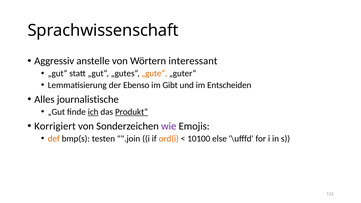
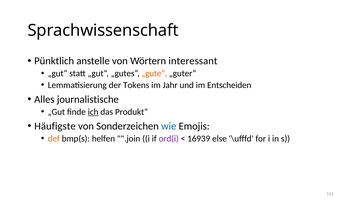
Aggressiv: Aggressiv -> Pünktlich (54, 61)
Ebenso: Ebenso -> Tokens (136, 85)
Gibt: Gibt -> Jahr (170, 85)
Produkt“ underline: present -> none (132, 112)
Korrigiert: Korrigiert -> Häufigste (55, 126)
wie colour: purple -> blue (169, 126)
testen: testen -> helfen (103, 139)
ord(i colour: orange -> purple (169, 139)
10100: 10100 -> 16939 (199, 139)
